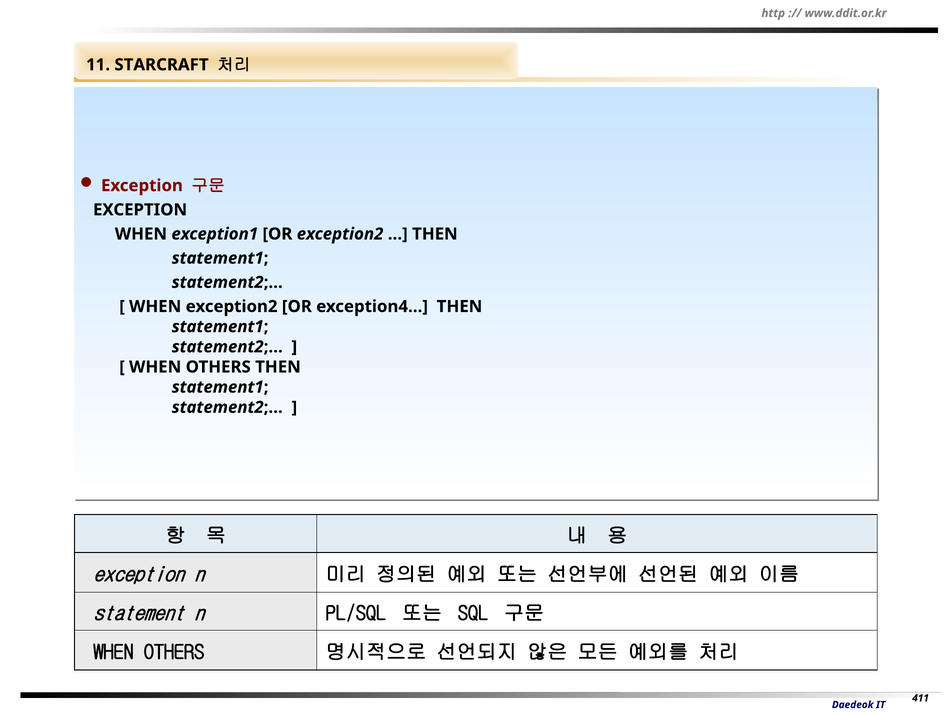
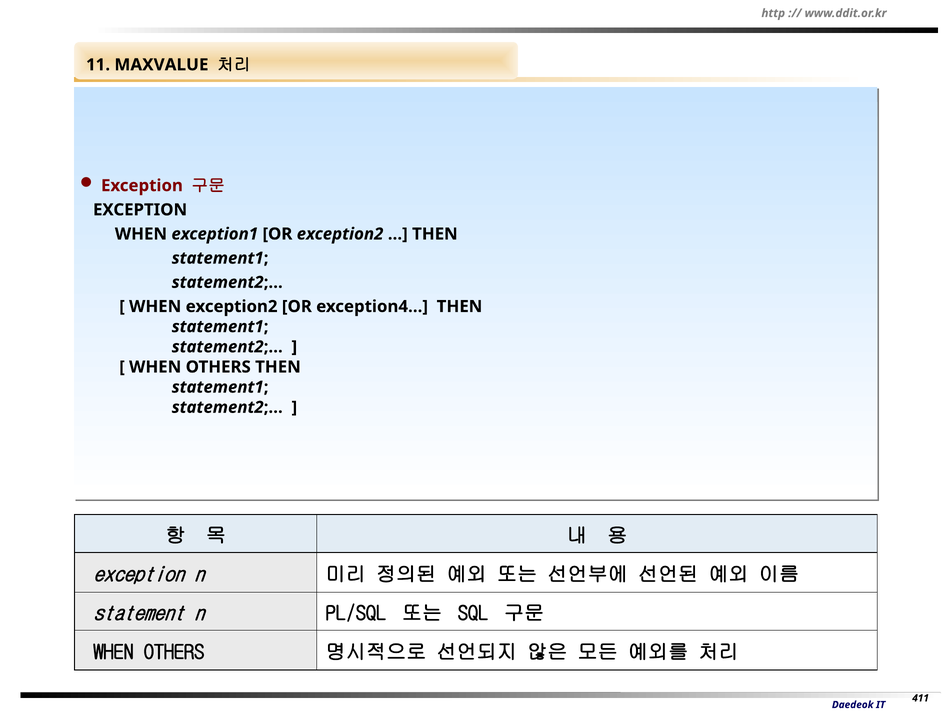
STARCRAFT: STARCRAFT -> MAXVALUE (161, 65)
